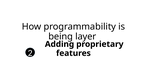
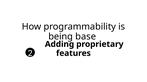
layer: layer -> base (86, 37)
